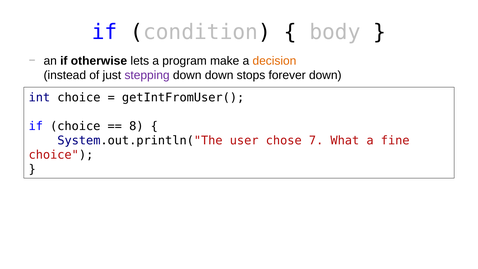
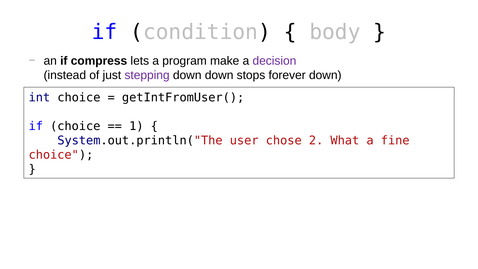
otherwise: otherwise -> compress (99, 61)
decision colour: orange -> purple (274, 61)
8: 8 -> 1 (136, 126)
7: 7 -> 2 (316, 141)
